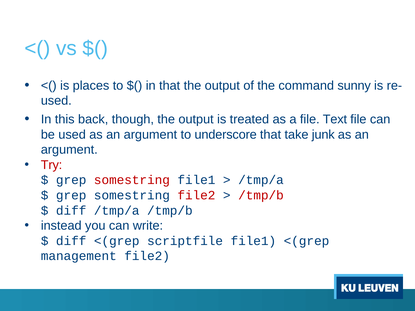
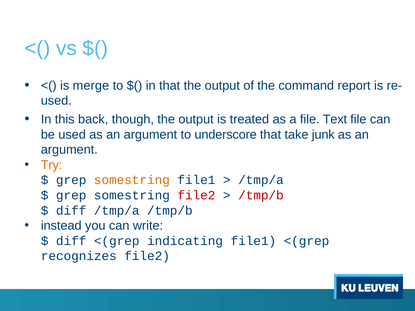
places: places -> merge (91, 86)
sunny: sunny -> report (354, 86)
Try colour: red -> orange (52, 165)
somestring colour: red -> orange (132, 180)
scriptfile: scriptfile -> indicating (185, 241)
management: management -> recognizes (79, 256)
